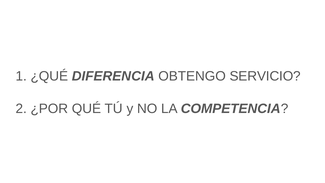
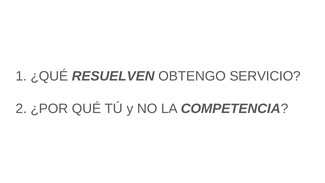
DIFERENCIA: DIFERENCIA -> RESUELVEN (113, 76)
